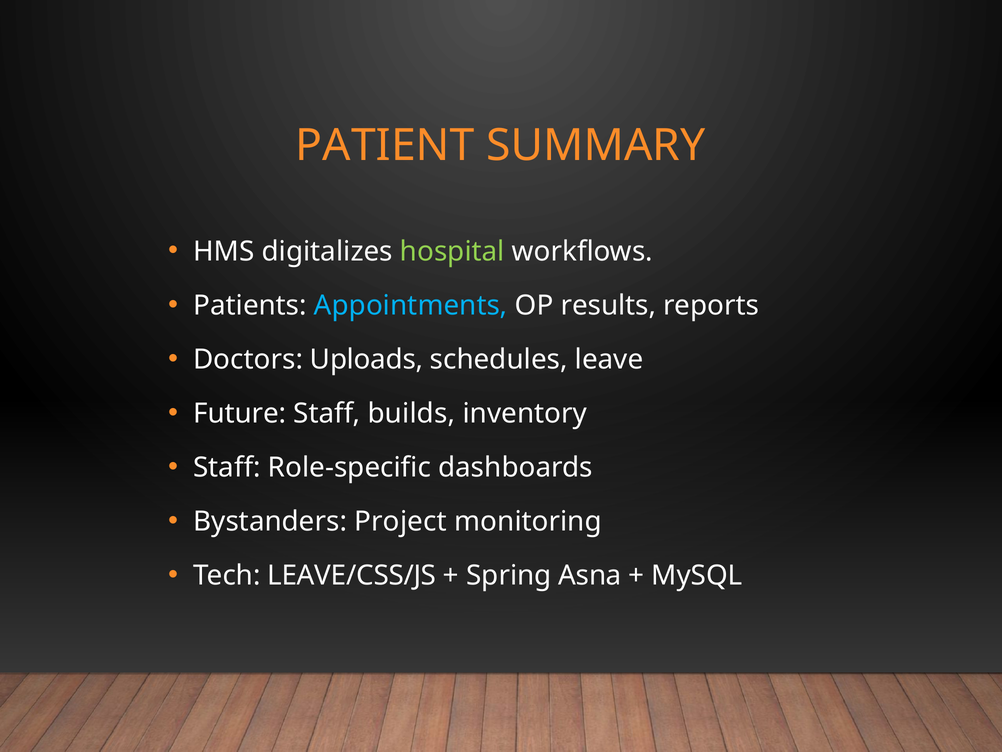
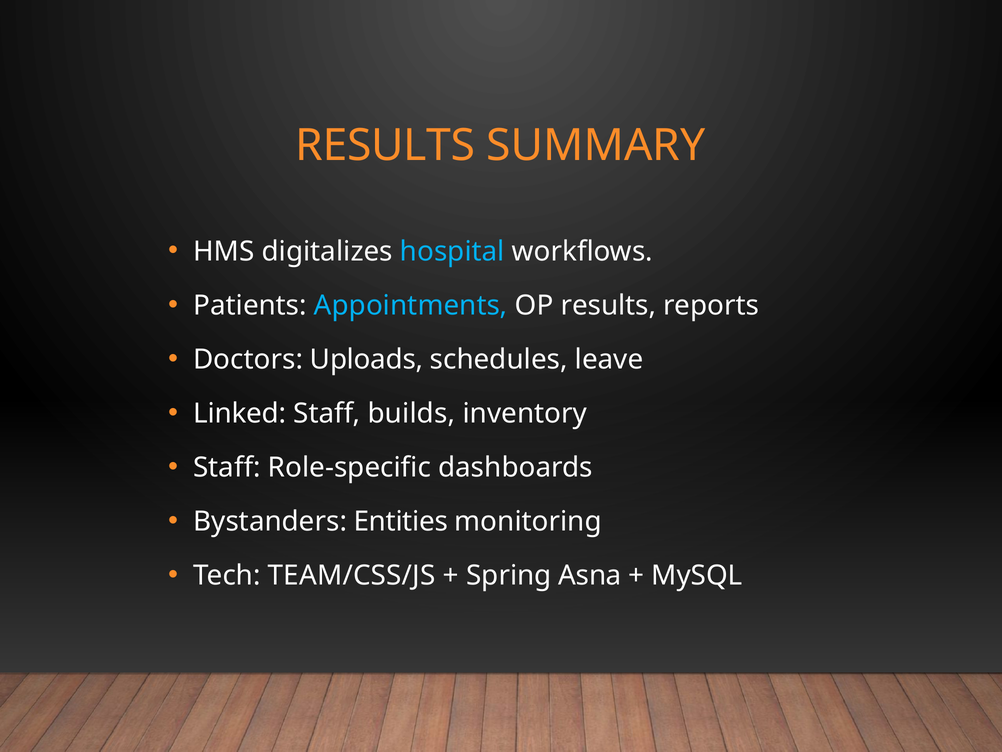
PATIENT: PATIENT -> RESULTS (385, 145)
hospital colour: light green -> light blue (452, 251)
Future: Future -> Linked (240, 413)
Project: Project -> Entities (401, 521)
LEAVE/CSS/JS: LEAVE/CSS/JS -> TEAM/CSS/JS (352, 575)
